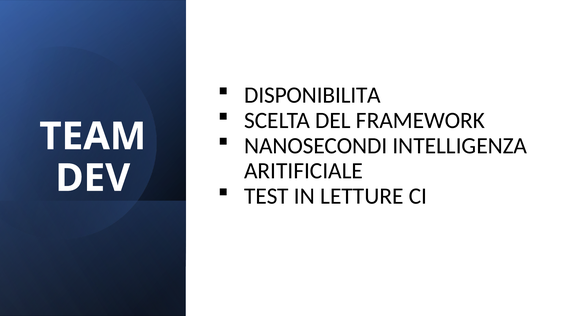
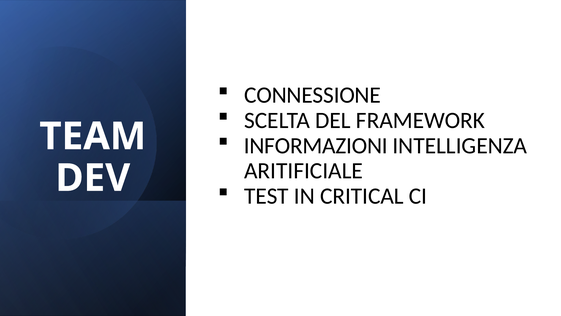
DISPONIBILITA: DISPONIBILITA -> CONNESSIONE (313, 95)
NANOSECONDI: NANOSECONDI -> INFORMAZIONI (316, 145)
LETTURE: LETTURE -> CRITICAL (362, 196)
